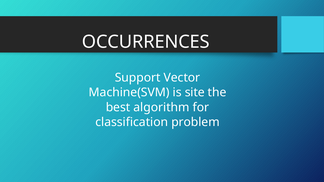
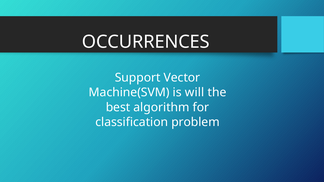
site: site -> will (195, 93)
